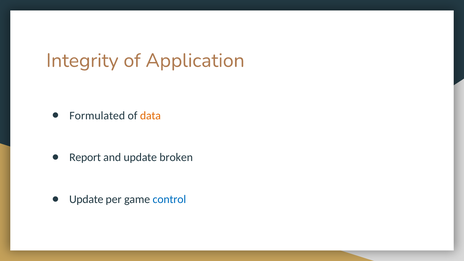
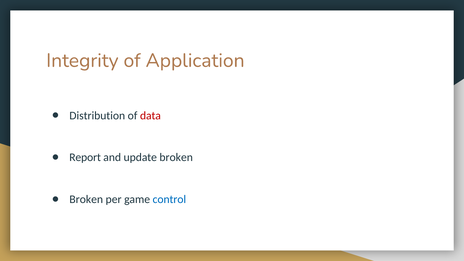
Formulated: Formulated -> Distribution (97, 116)
data colour: orange -> red (150, 116)
Update: Update -> Broken (86, 199)
